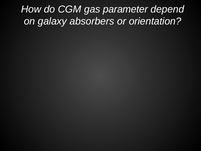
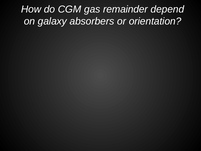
parameter: parameter -> remainder (125, 9)
